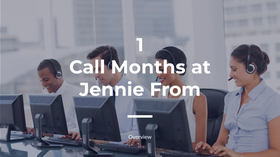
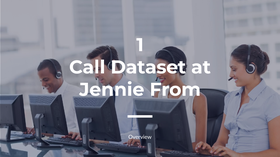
Months: Months -> Dataset (148, 68)
